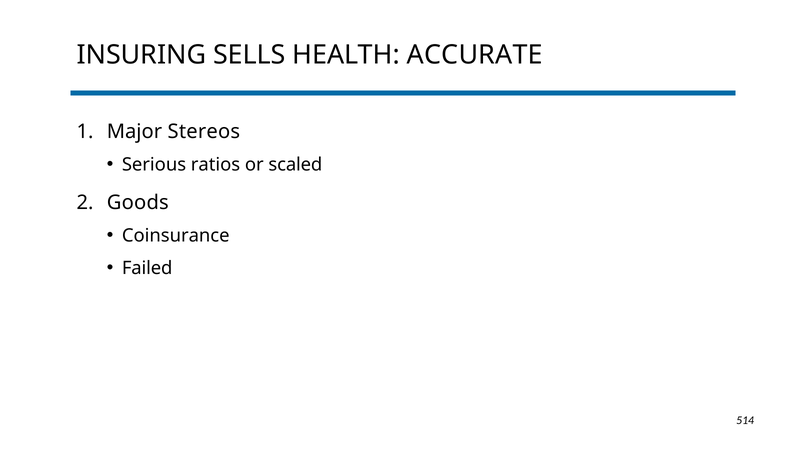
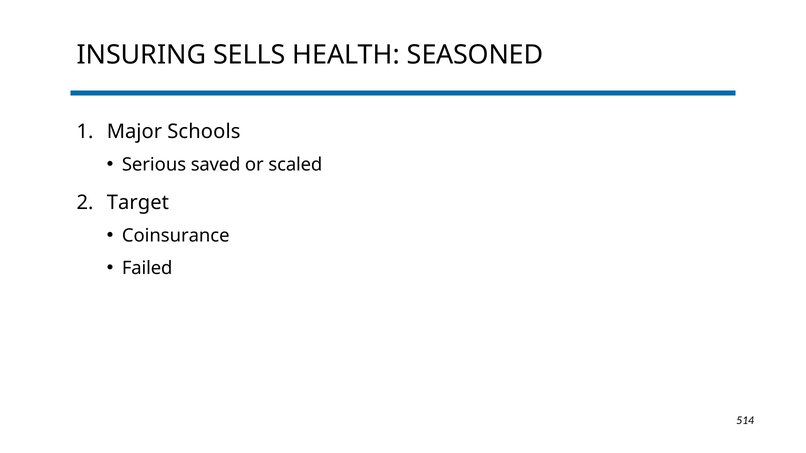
ACCURATE: ACCURATE -> SEASONED (475, 55)
Stereos: Stereos -> Schools (204, 131)
ratios: ratios -> saved (216, 165)
Goods: Goods -> Target (138, 203)
